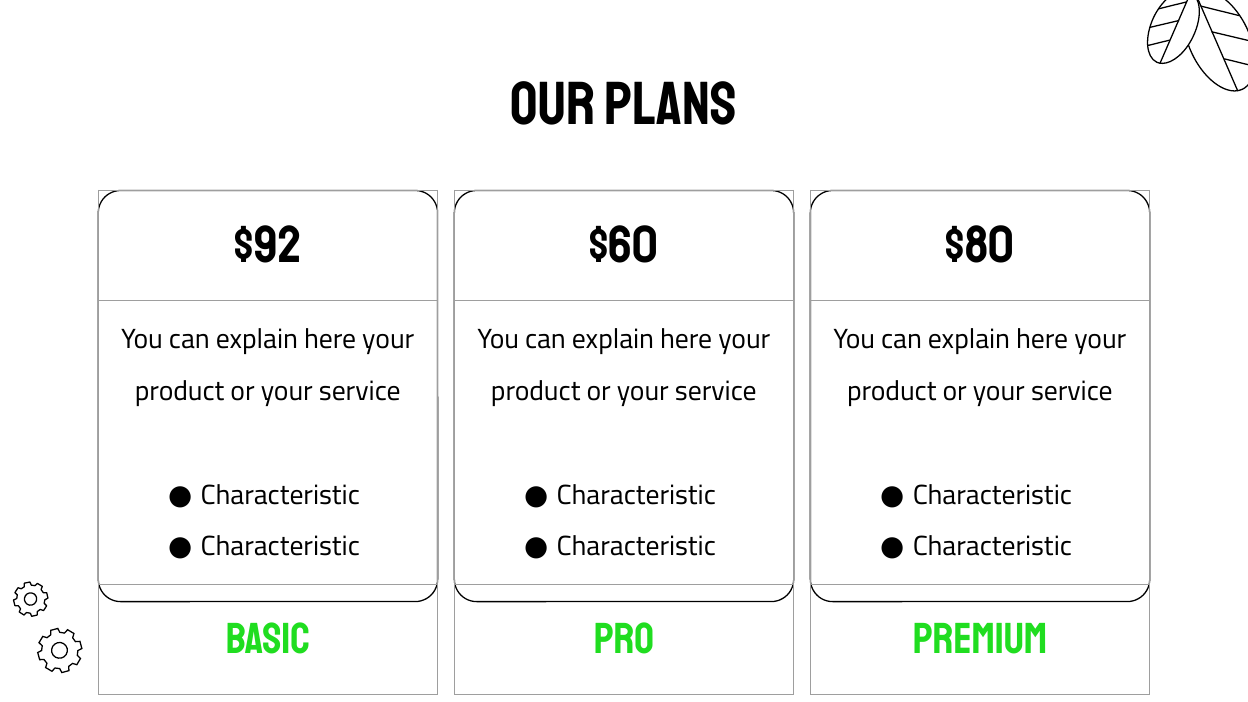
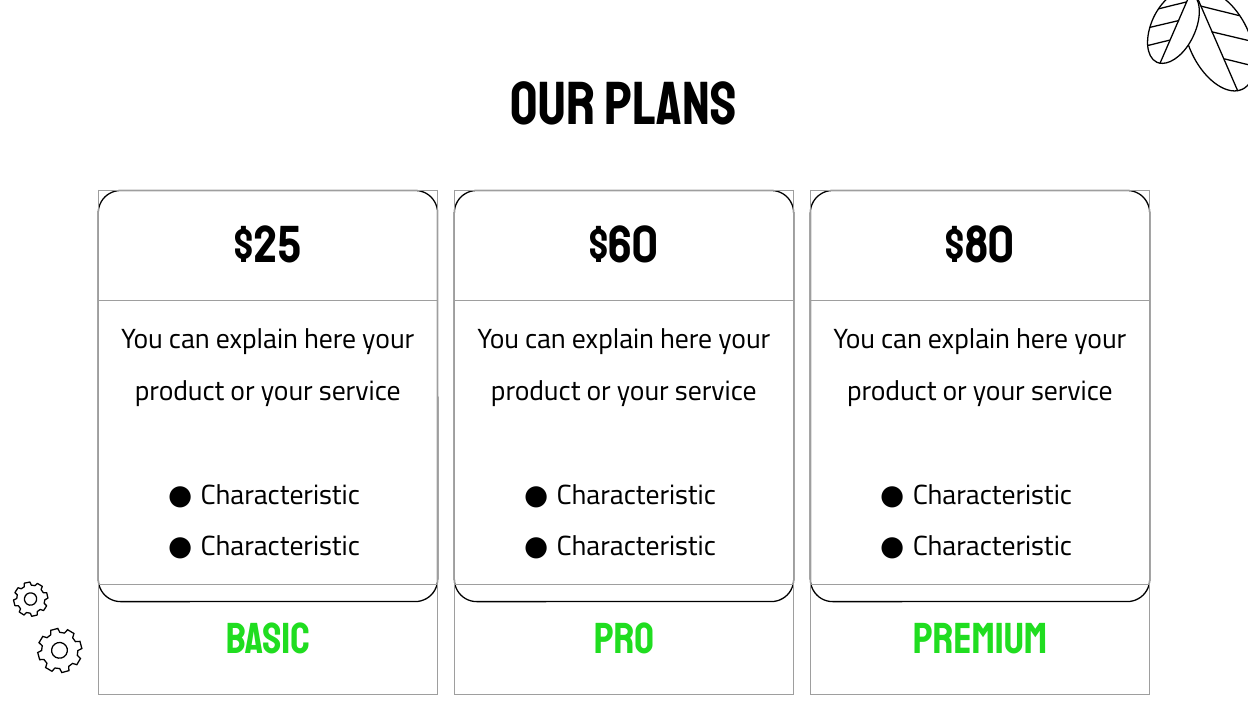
$92: $92 -> $25 (268, 245)
